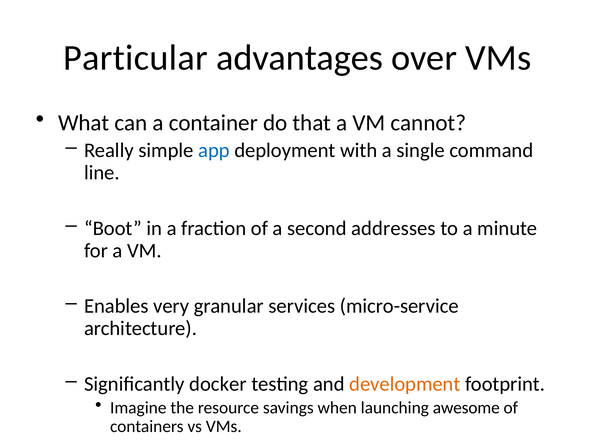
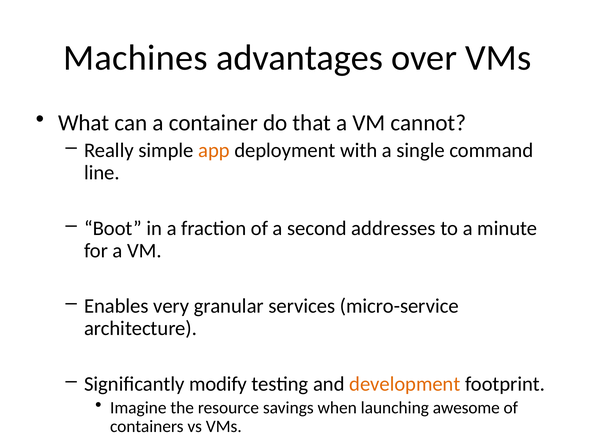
Particular: Particular -> Machines (136, 58)
app colour: blue -> orange (214, 150)
docker: docker -> modify (218, 383)
